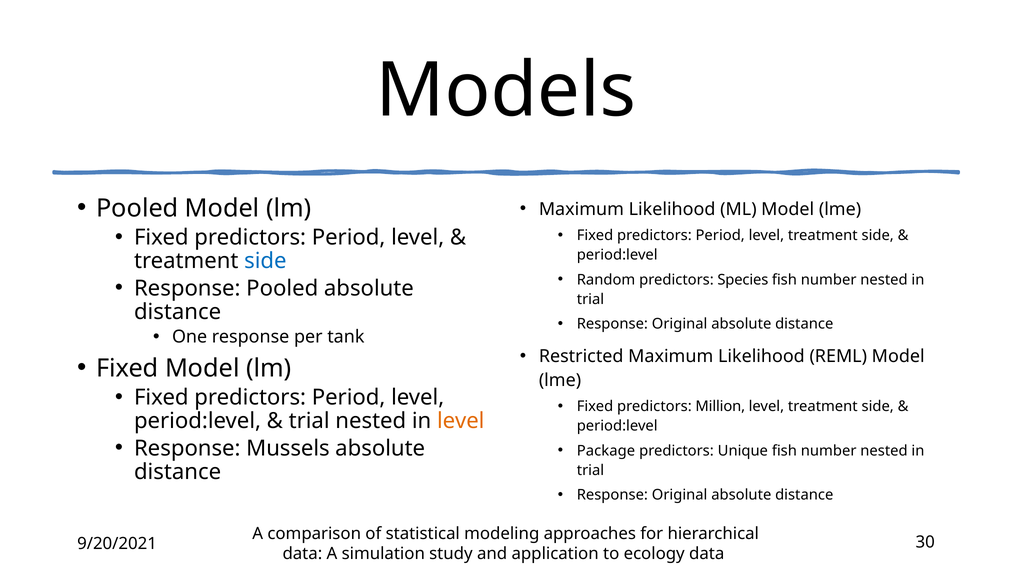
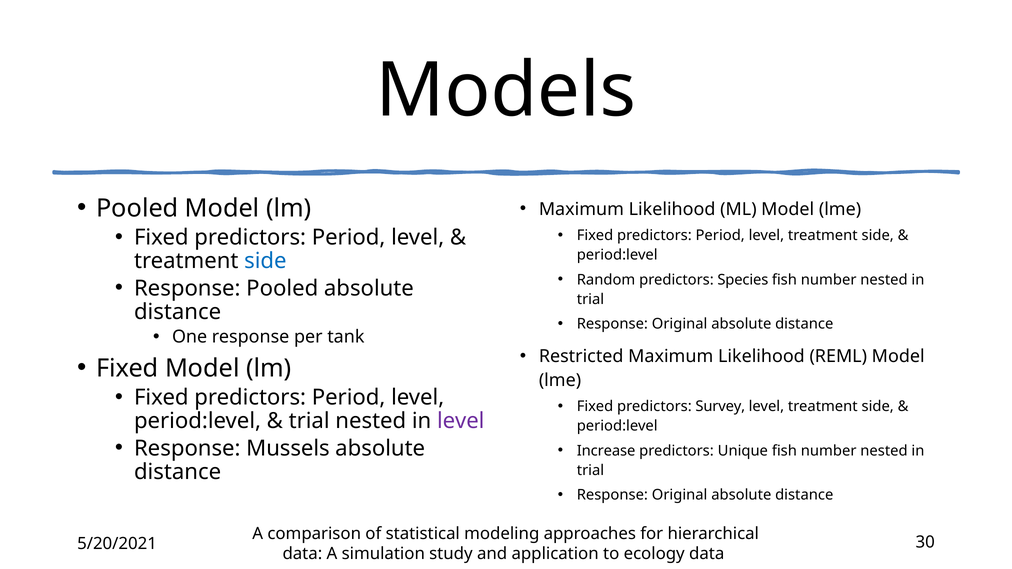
Million: Million -> Survey (720, 407)
level colour: orange -> purple (461, 421)
Package: Package -> Increase (606, 451)
9/20/2021: 9/20/2021 -> 5/20/2021 (117, 544)
